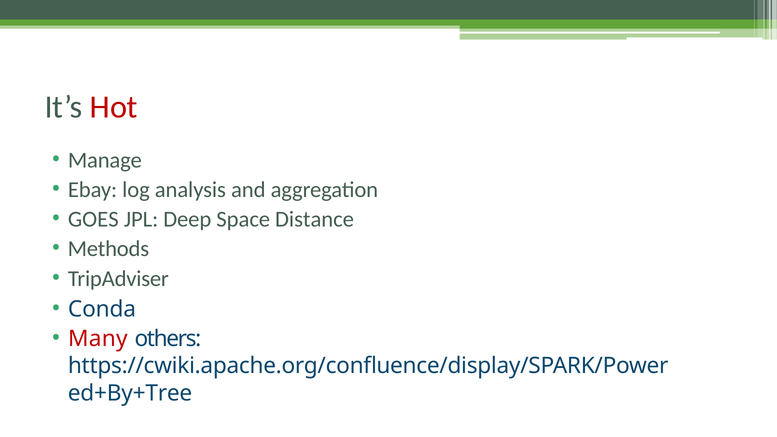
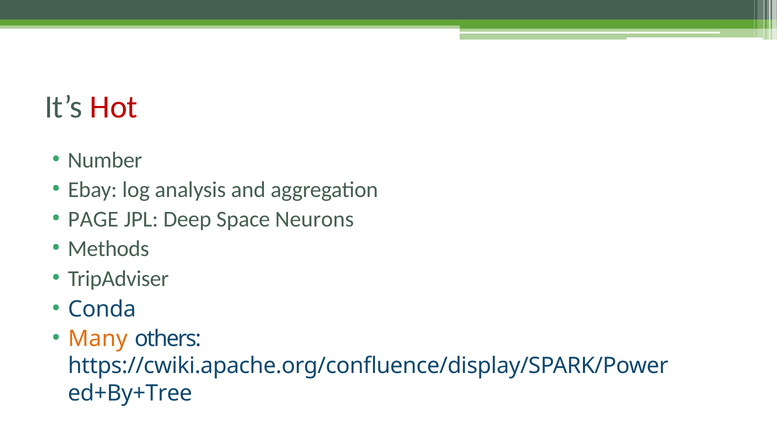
Manage: Manage -> Number (105, 160)
GOES: GOES -> PAGE (93, 219)
Distance: Distance -> Neurons (314, 219)
Many colour: red -> orange (98, 339)
